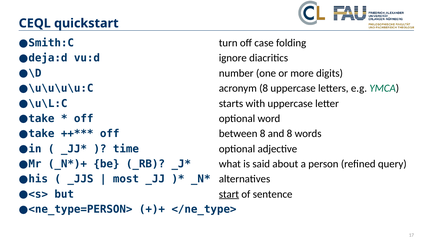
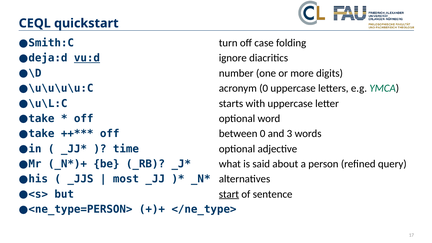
vu:d underline: none -> present (87, 58)
acronym 8: 8 -> 0 (264, 88)
between 8: 8 -> 0 (263, 134)
and 8: 8 -> 3 (289, 134)
